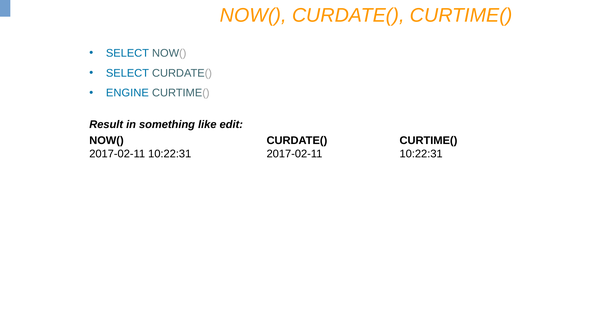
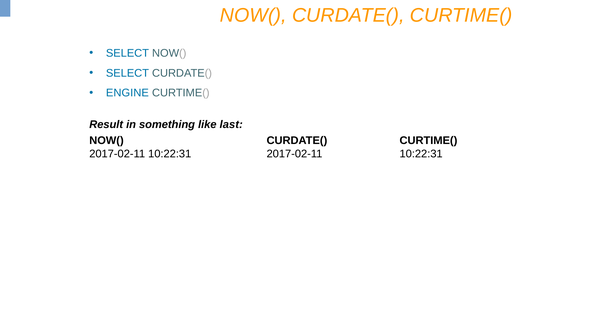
edit: edit -> last (231, 125)
